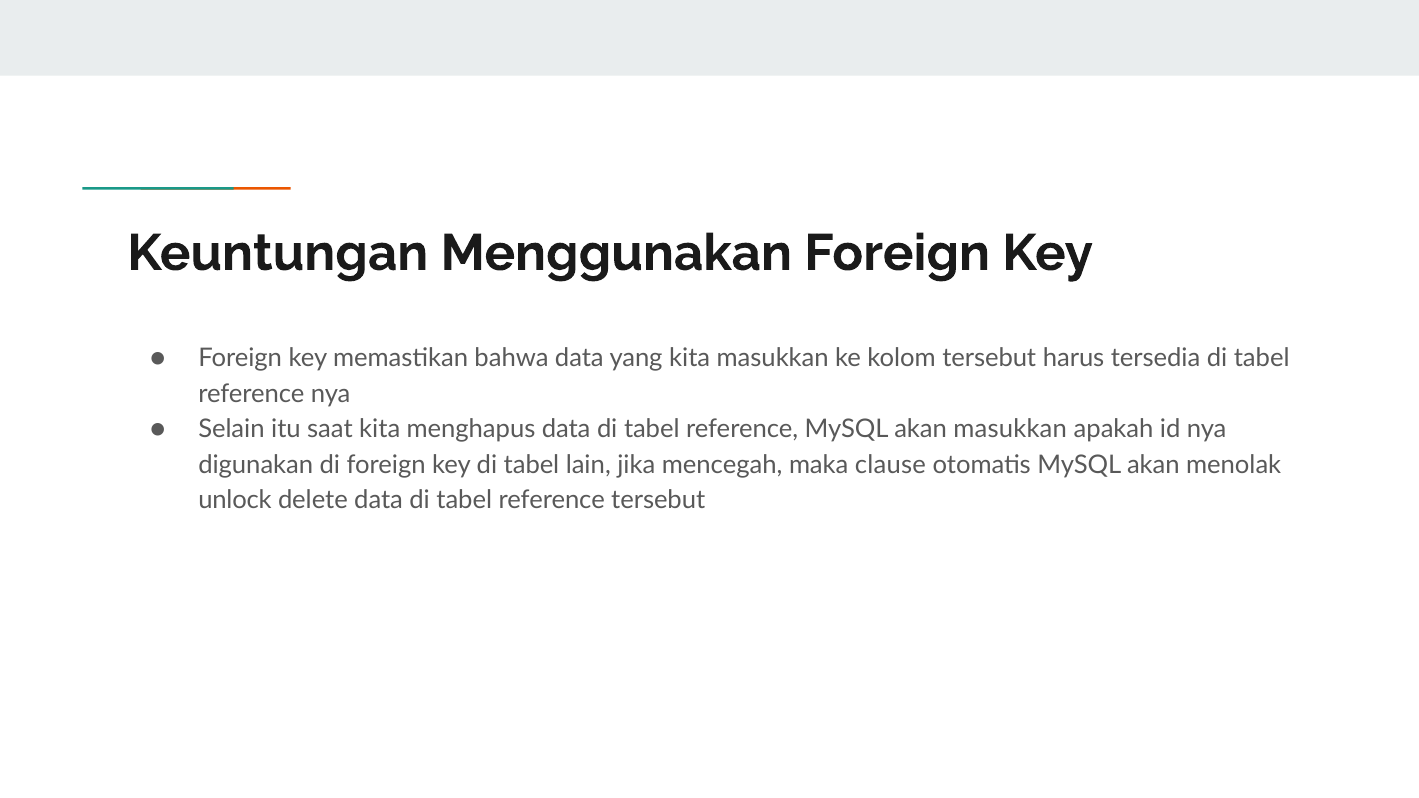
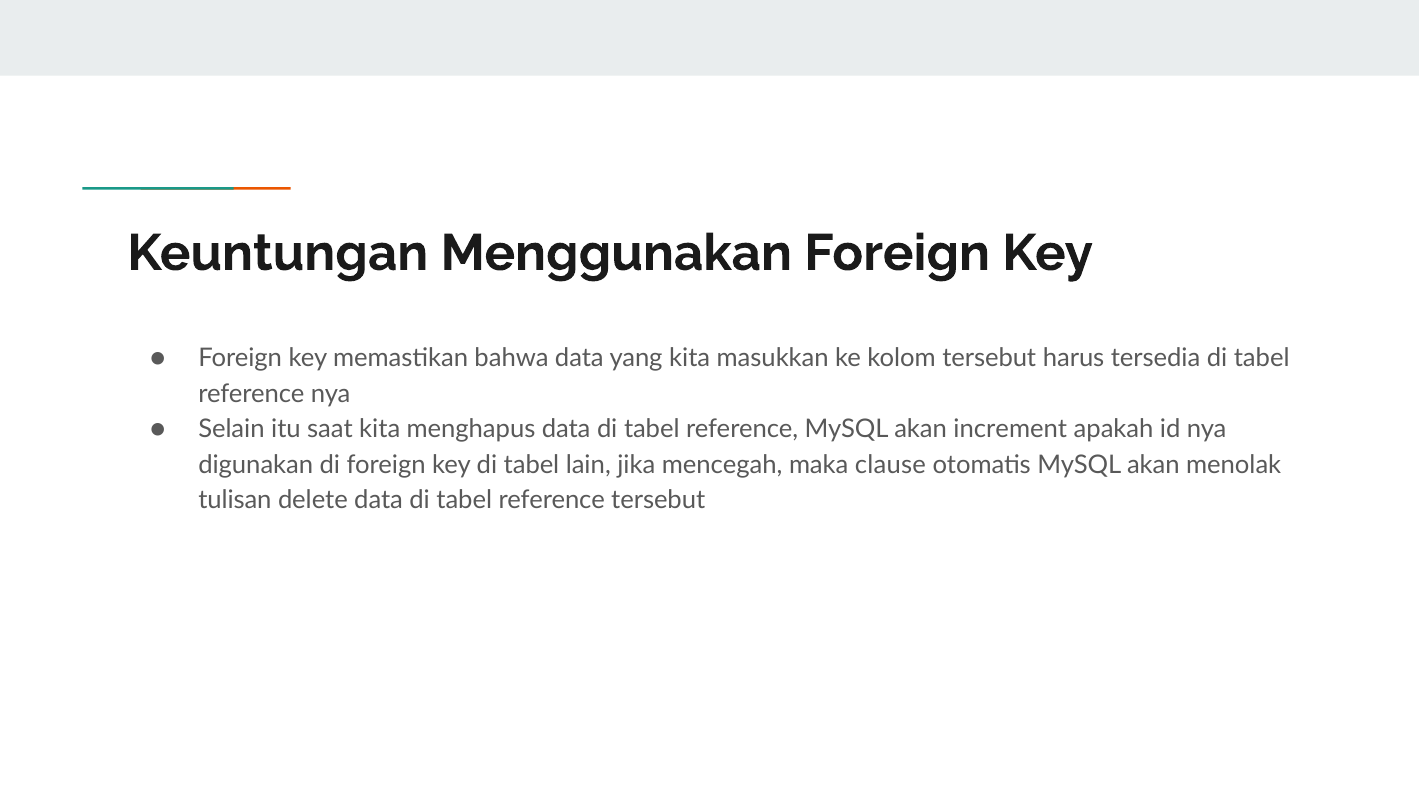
akan masukkan: masukkan -> increment (1010, 429)
unlock: unlock -> tulisan (235, 500)
